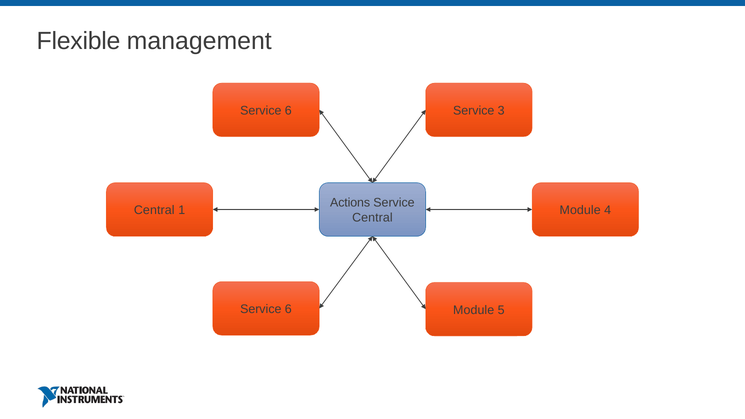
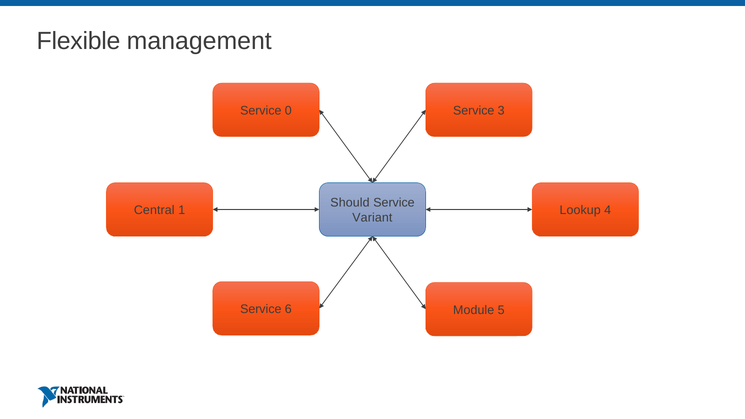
6: 6 -> 0 (288, 111)
Actions: Actions -> Should (350, 203)
Module: Module -> Lookup (580, 210)
Central: Central -> Variant (372, 218)
